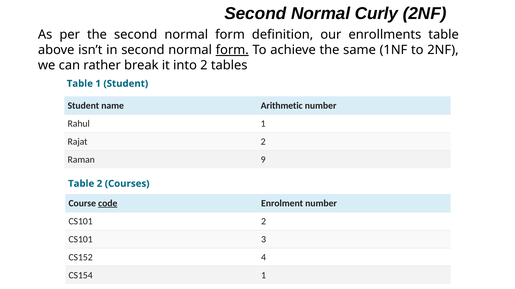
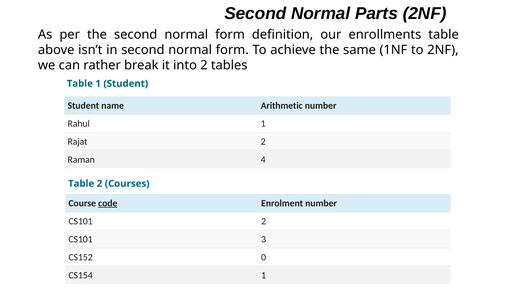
Curly: Curly -> Parts (376, 13)
form underline: present -> none (232, 50)
9: 9 -> 4 (263, 160)
4: 4 -> 0 (264, 258)
